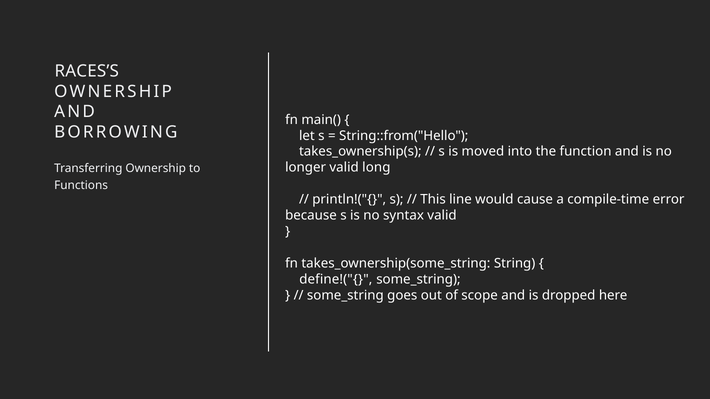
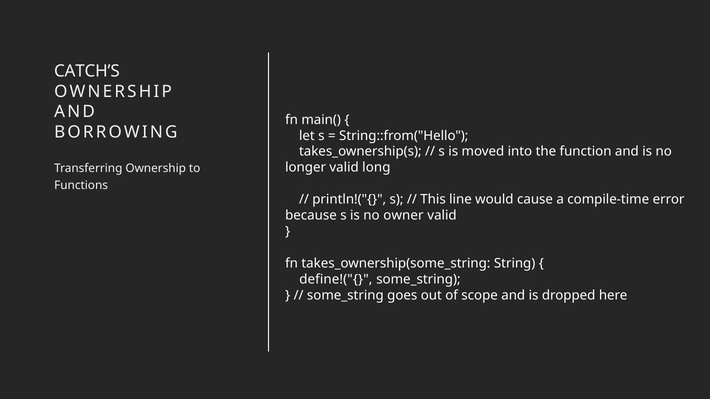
RACES’S: RACES’S -> CATCH’S (87, 71)
syntax: syntax -> owner (403, 216)
